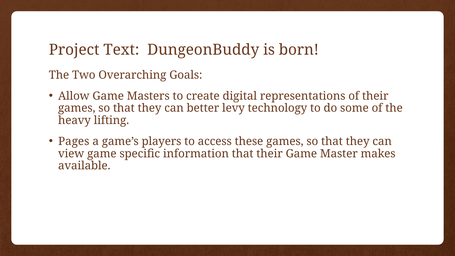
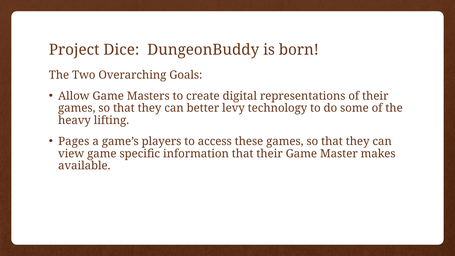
Text: Text -> Dice (121, 50)
